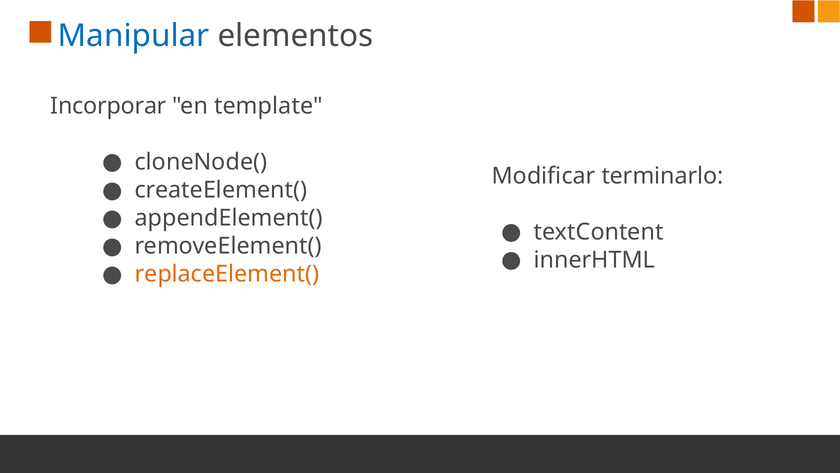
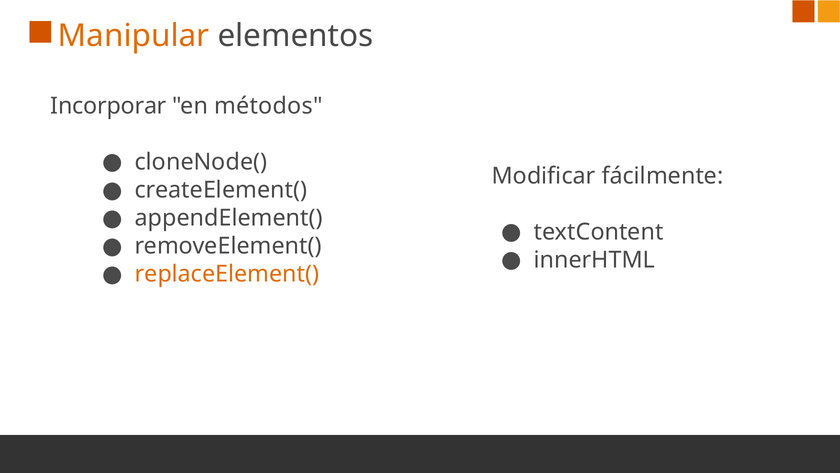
Manipular colour: blue -> orange (134, 36)
template: template -> métodos (268, 106)
terminarlo: terminarlo -> fácilmente (662, 176)
